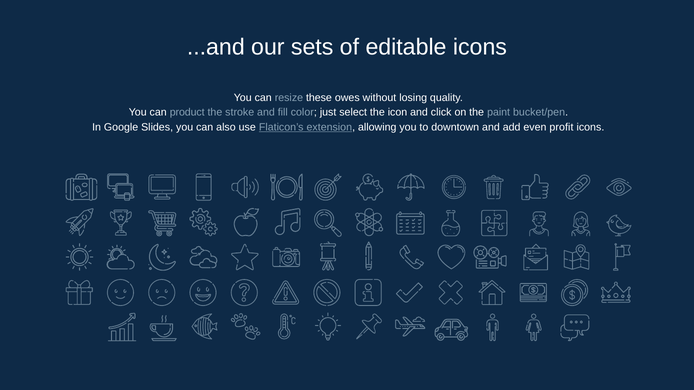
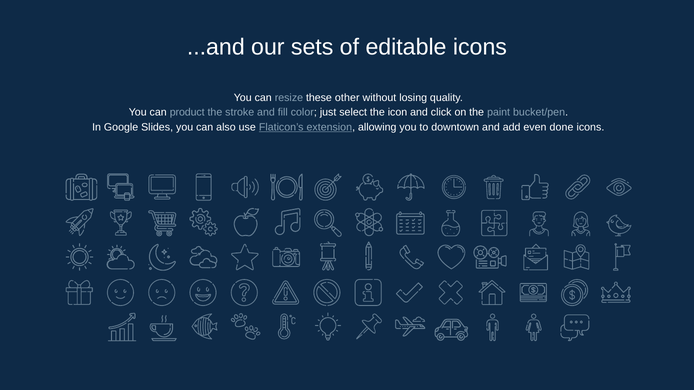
owes: owes -> other (347, 98)
profit: profit -> done (561, 127)
